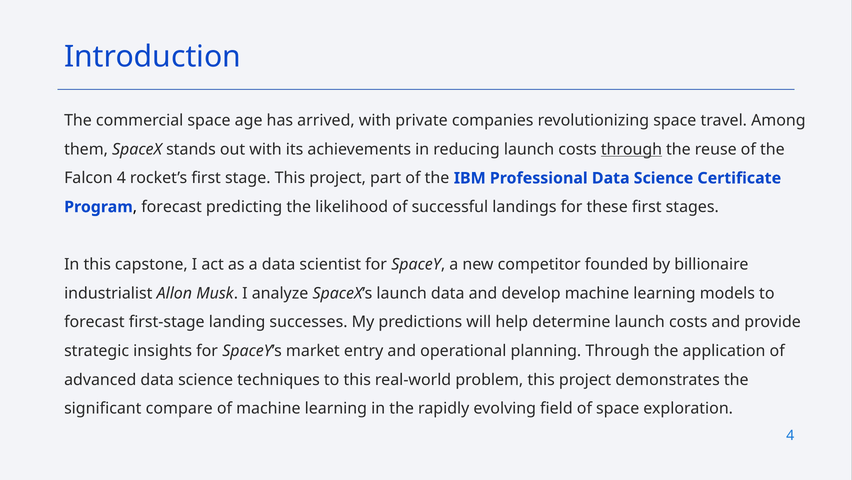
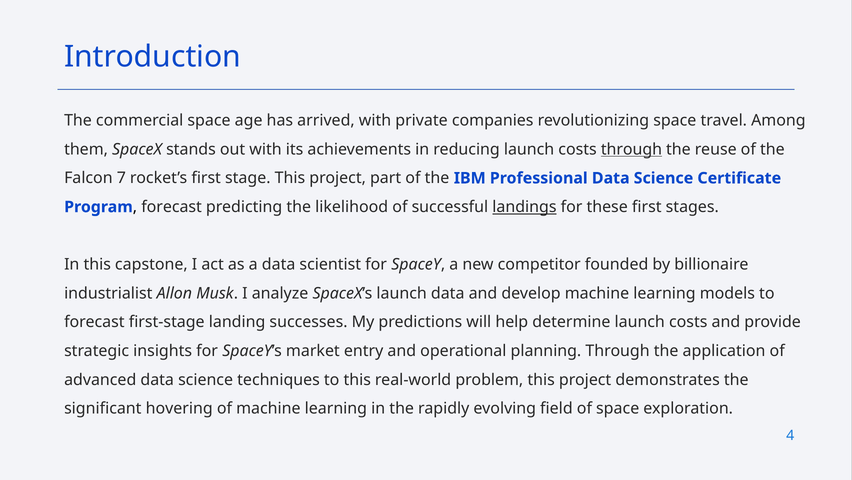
Falcon 4: 4 -> 7 (121, 178)
landings underline: none -> present (524, 207)
compare: compare -> hovering (179, 408)
